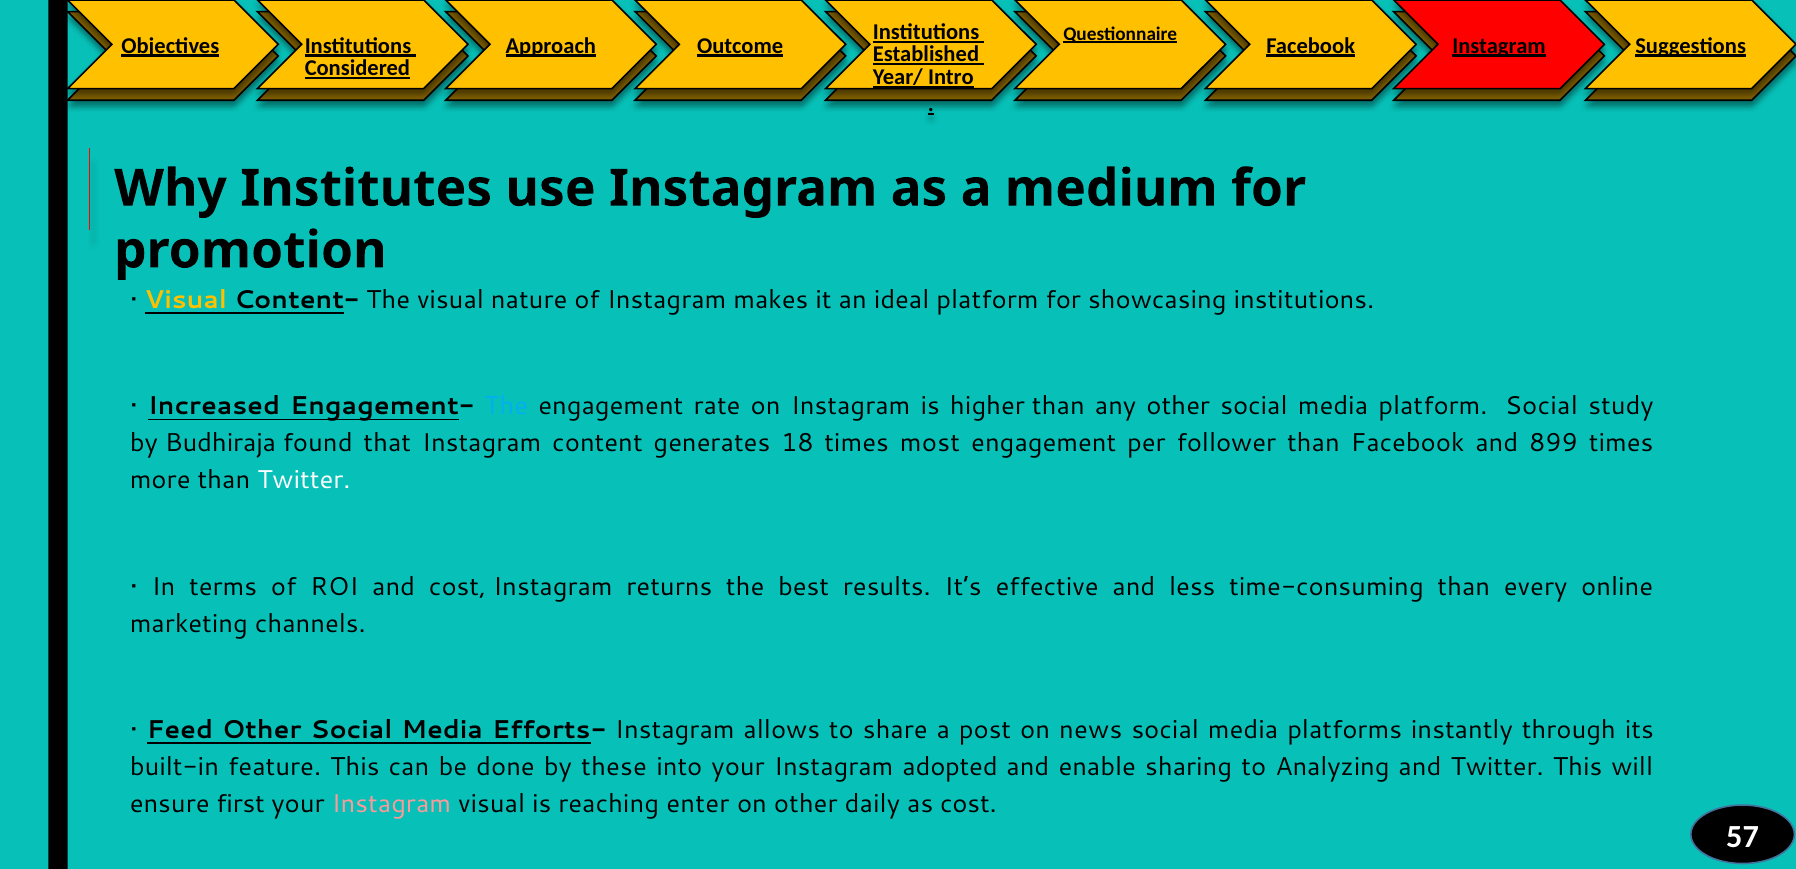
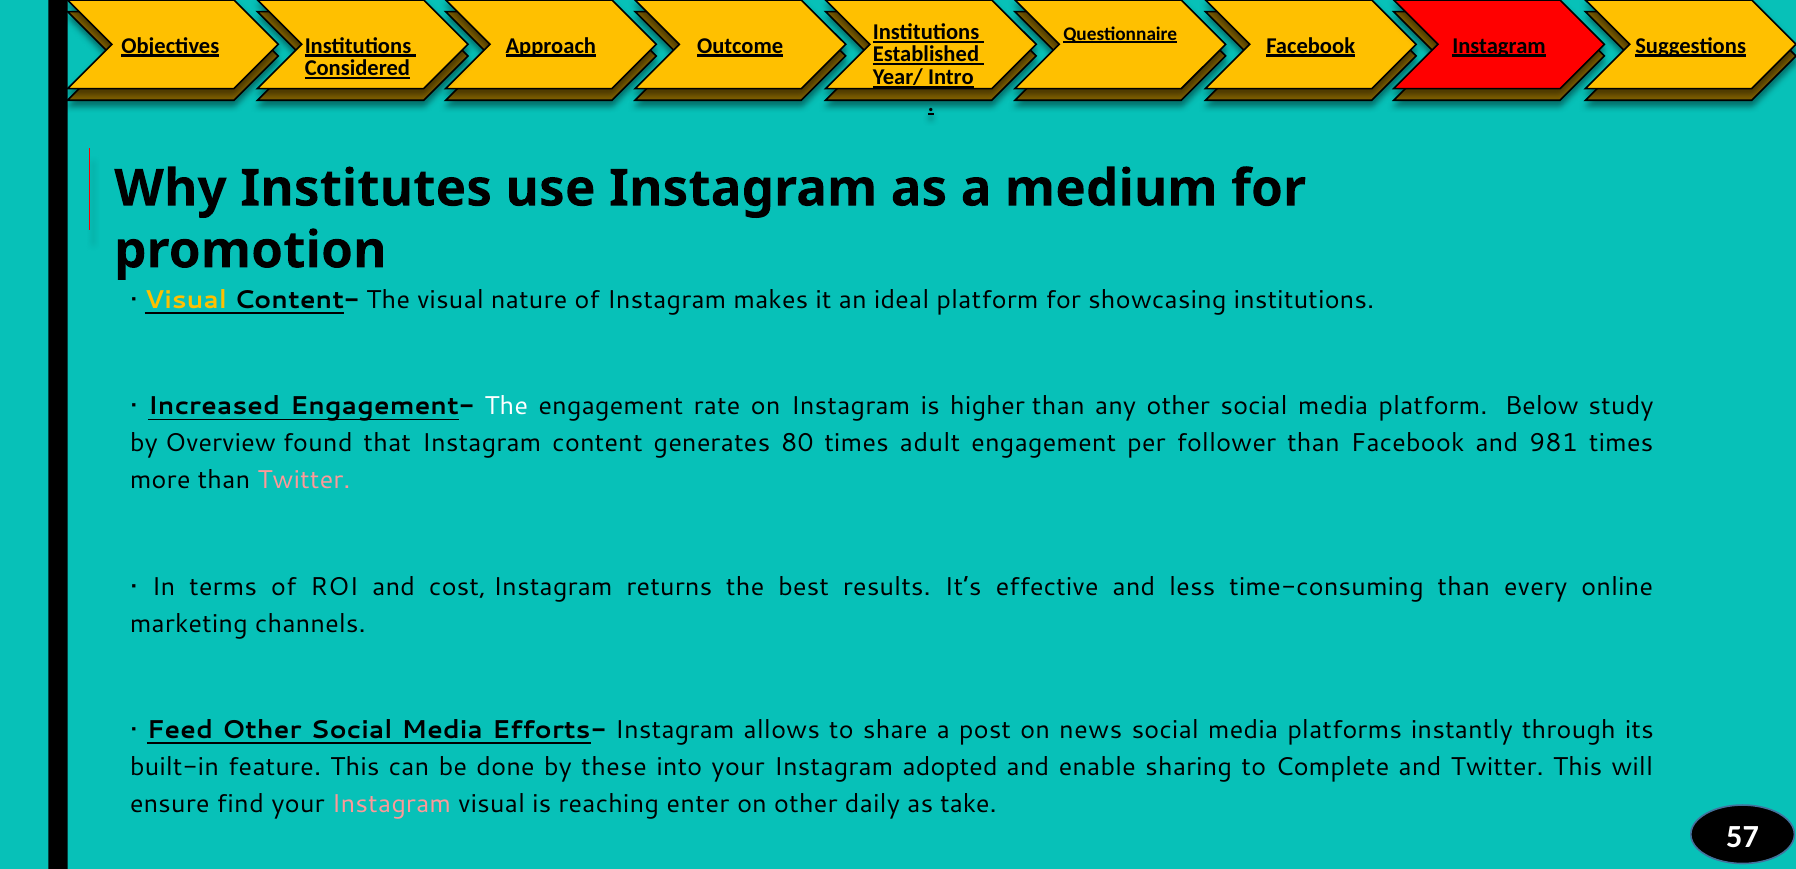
The colour: light blue -> white (506, 406)
platform Social: Social -> Below (1542, 406)
Budhiraja: Budhiraja -> Overview (220, 443)
18: 18 -> 80 (797, 443)
most: most -> adult (930, 443)
899: 899 -> 981 (1554, 443)
Twitter colour: white -> pink (304, 480)
Analyzing: Analyzing -> Complete (1332, 767)
first: first -> find (240, 804)
as cost: cost -> take (968, 804)
